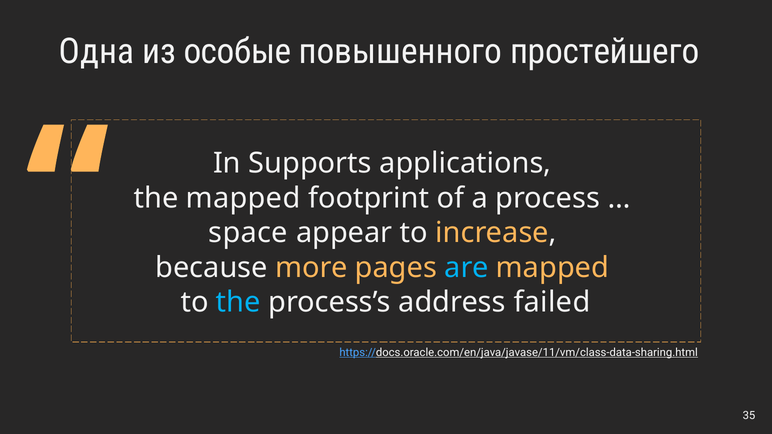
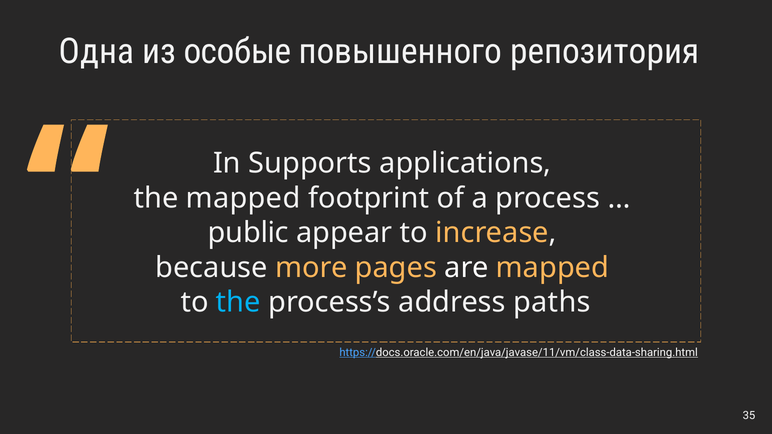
простейшего: простейшего -> репозитория (605, 52)
space: space -> public (248, 233)
are colour: light blue -> white (467, 268)
failed: failed -> paths (552, 302)
